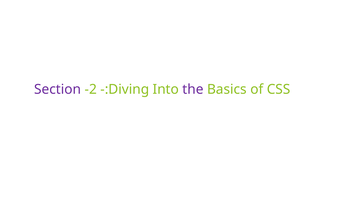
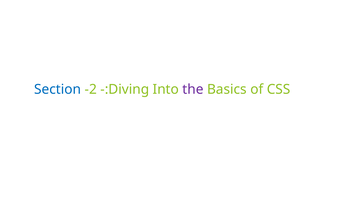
Section colour: purple -> blue (58, 89)
